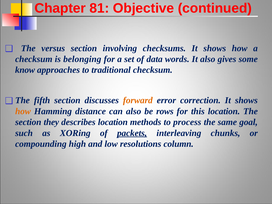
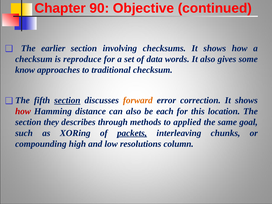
81: 81 -> 90 (99, 8)
versus: versus -> earlier (53, 48)
belonging: belonging -> reproduce (82, 59)
section underline: none -> present (67, 100)
how colour: orange -> red (23, 111)
rows: rows -> each (165, 111)
describes location: location -> through (113, 122)
process: process -> applied (187, 122)
